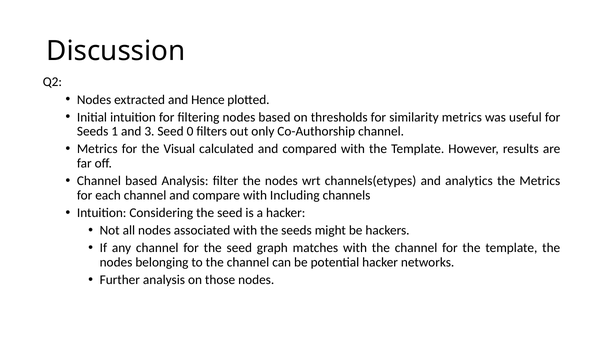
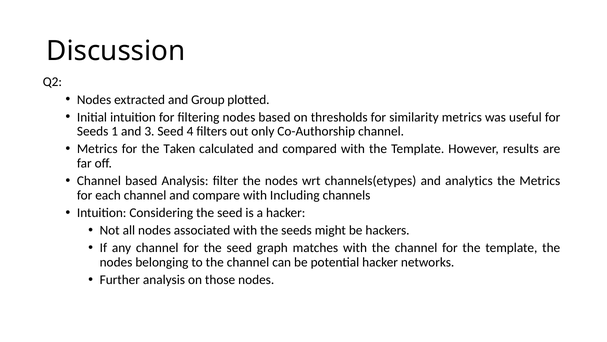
Hence: Hence -> Group (208, 99)
0: 0 -> 4 (190, 131)
Visual: Visual -> Taken (179, 149)
